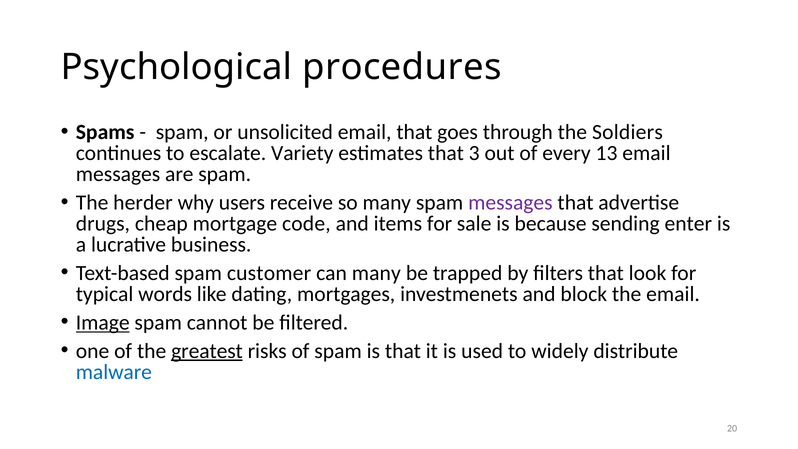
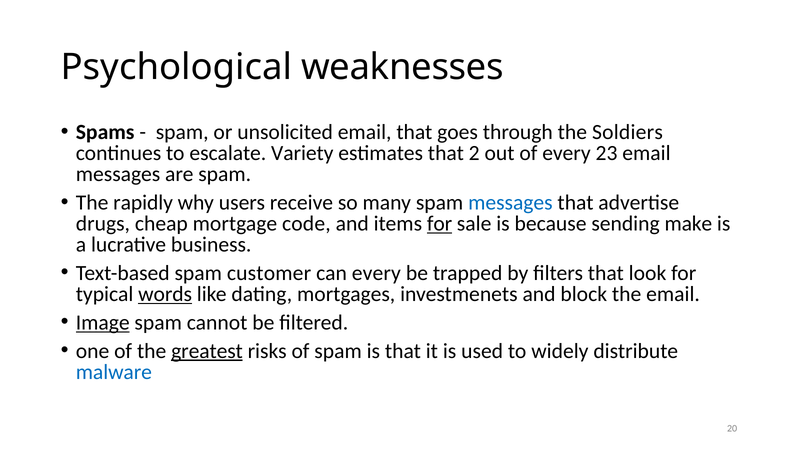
procedures: procedures -> weaknesses (402, 67)
3: 3 -> 2 (474, 153)
13: 13 -> 23 (607, 153)
herder: herder -> rapidly (143, 203)
messages colour: purple -> blue (510, 203)
for underline: none -> present (440, 224)
enter: enter -> make (688, 224)
can many: many -> every (376, 273)
words underline: none -> present (165, 294)
